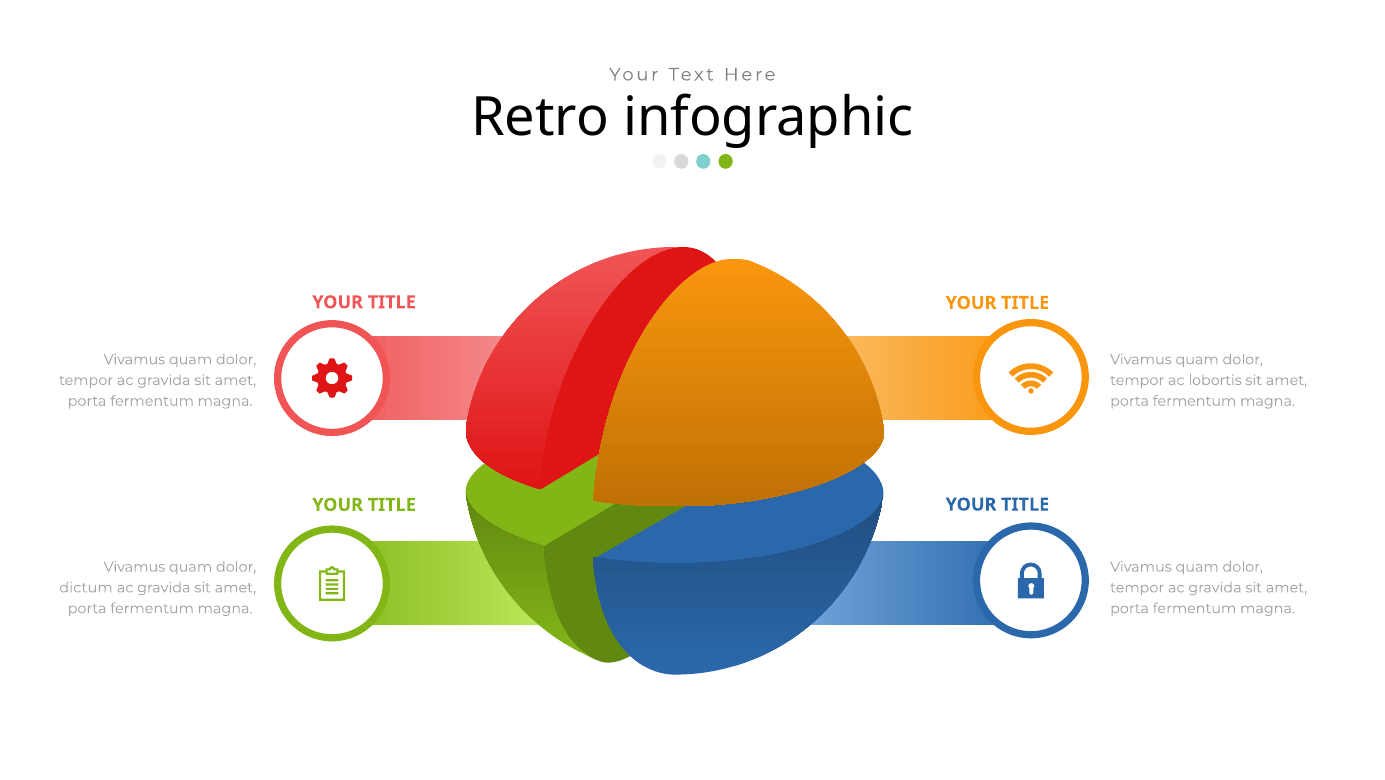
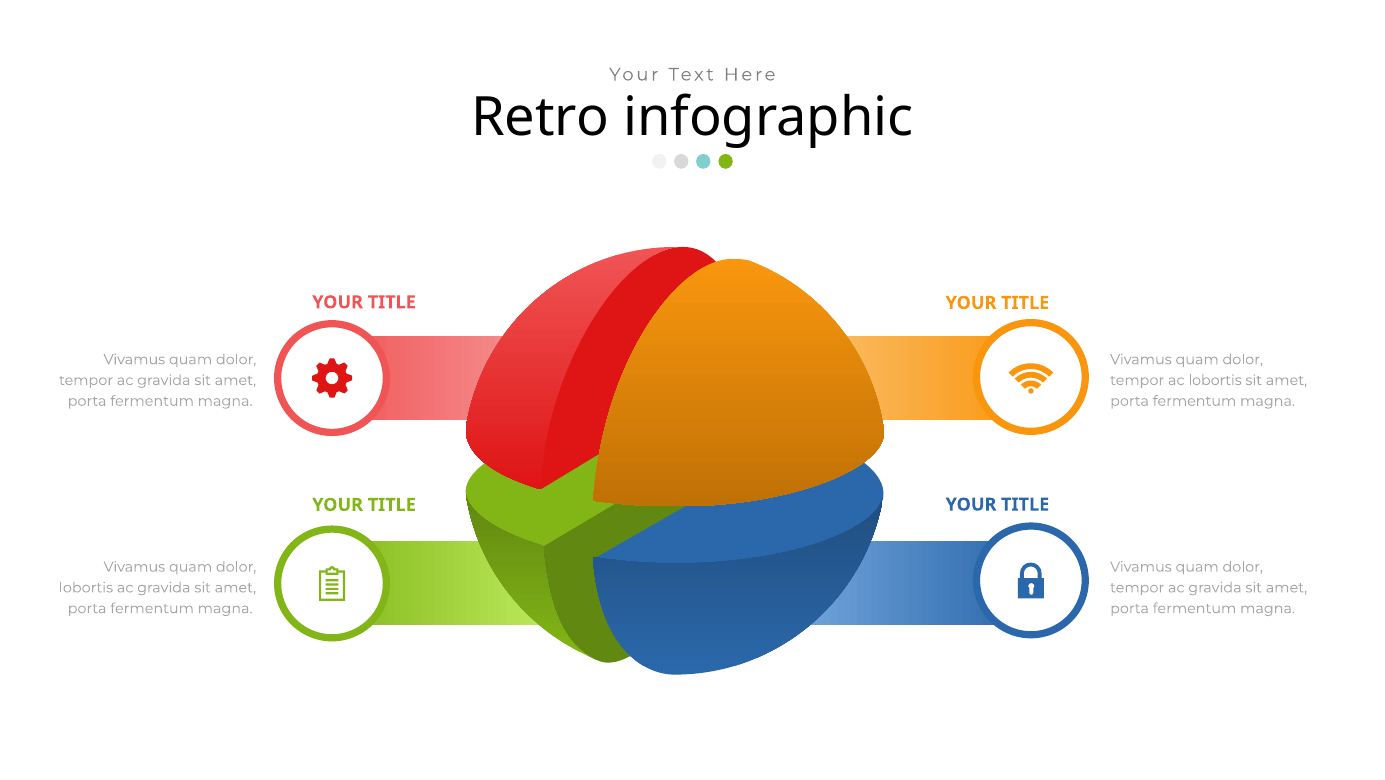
dictum: dictum -> lobortis (86, 588)
